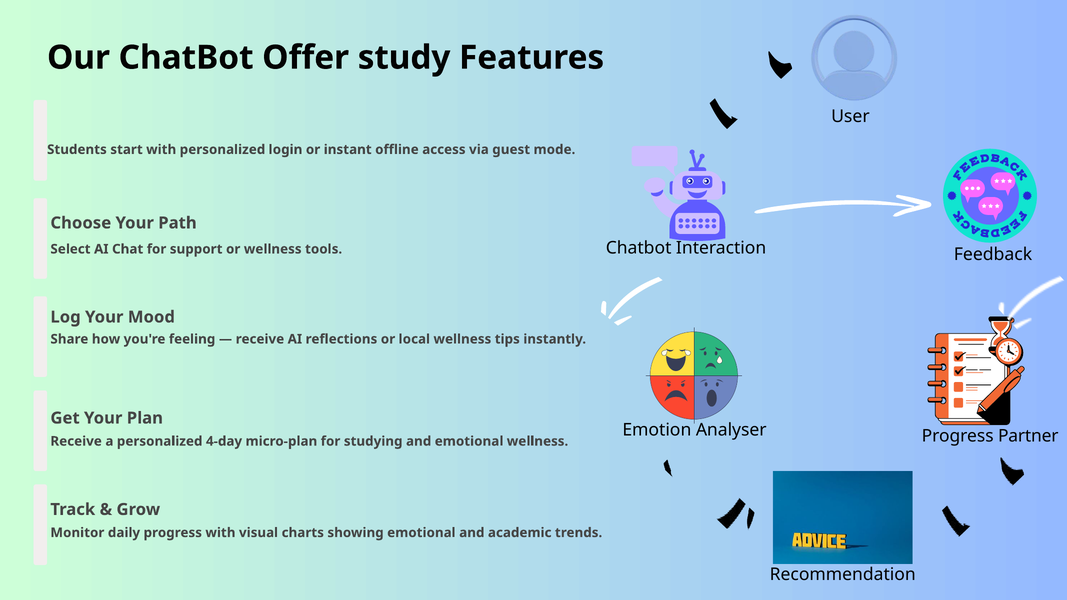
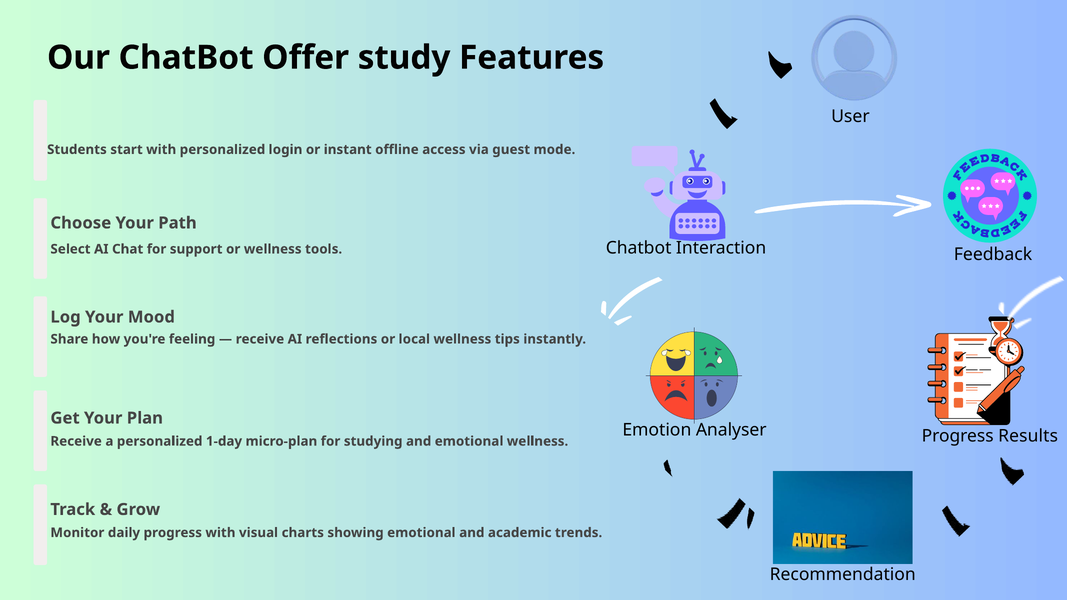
Partner: Partner -> Results (1028, 436)
4-day: 4-day -> 1-day (224, 441)
